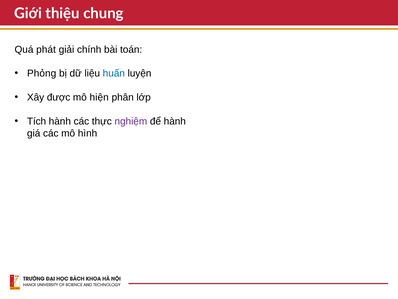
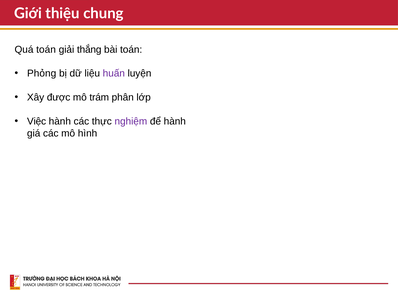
Quá phát: phát -> toán (46, 49)
chính: chính -> thắng (89, 49)
huấn colour: blue -> purple (114, 73)
hiện: hiện -> trám (99, 97)
Tích: Tích -> Việc (37, 121)
